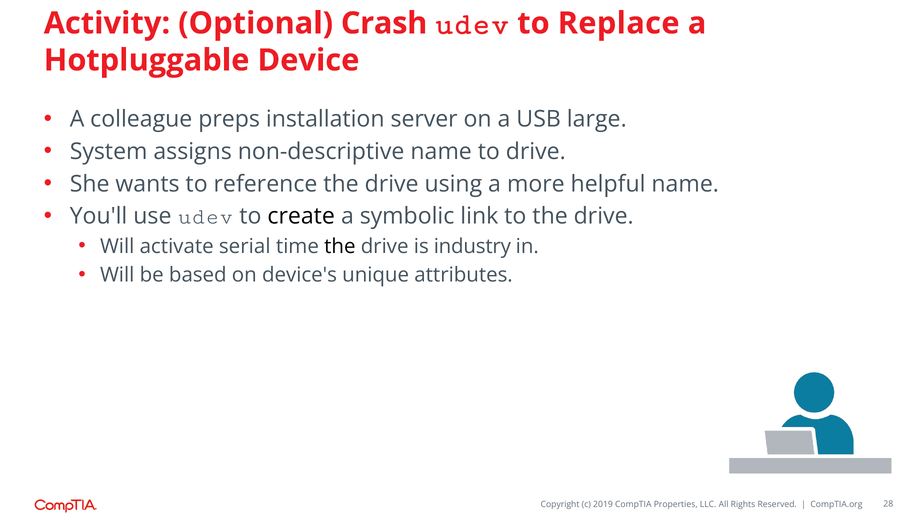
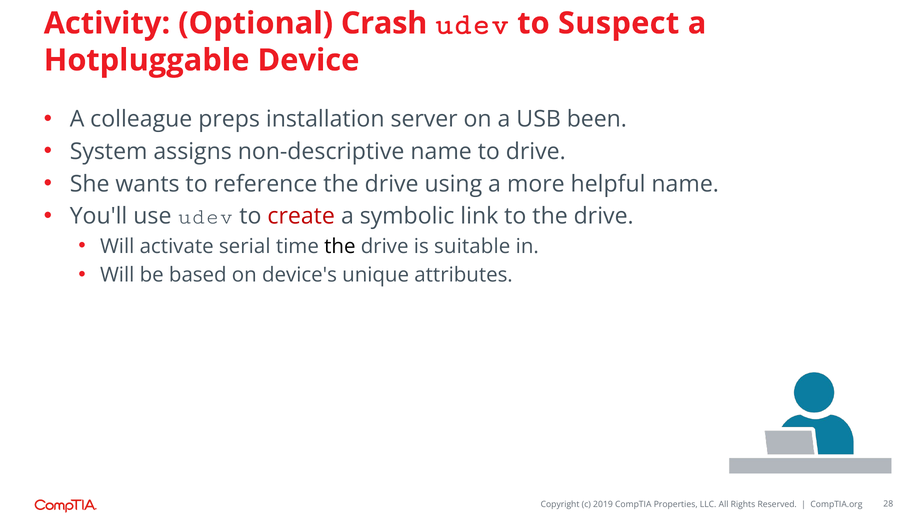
Replace: Replace -> Suspect (619, 23)
large: large -> been (597, 119)
create colour: black -> red (301, 216)
industry: industry -> suitable (472, 246)
